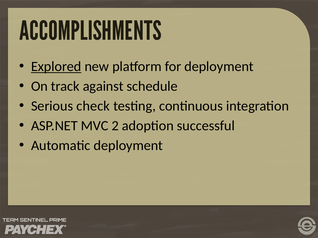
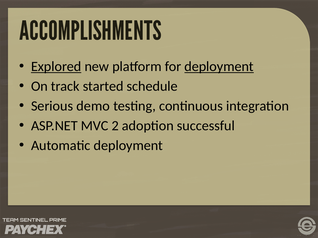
deployment underline: none -> present (219, 67)
against: against -> started (103, 87)
check: check -> demo (93, 106)
